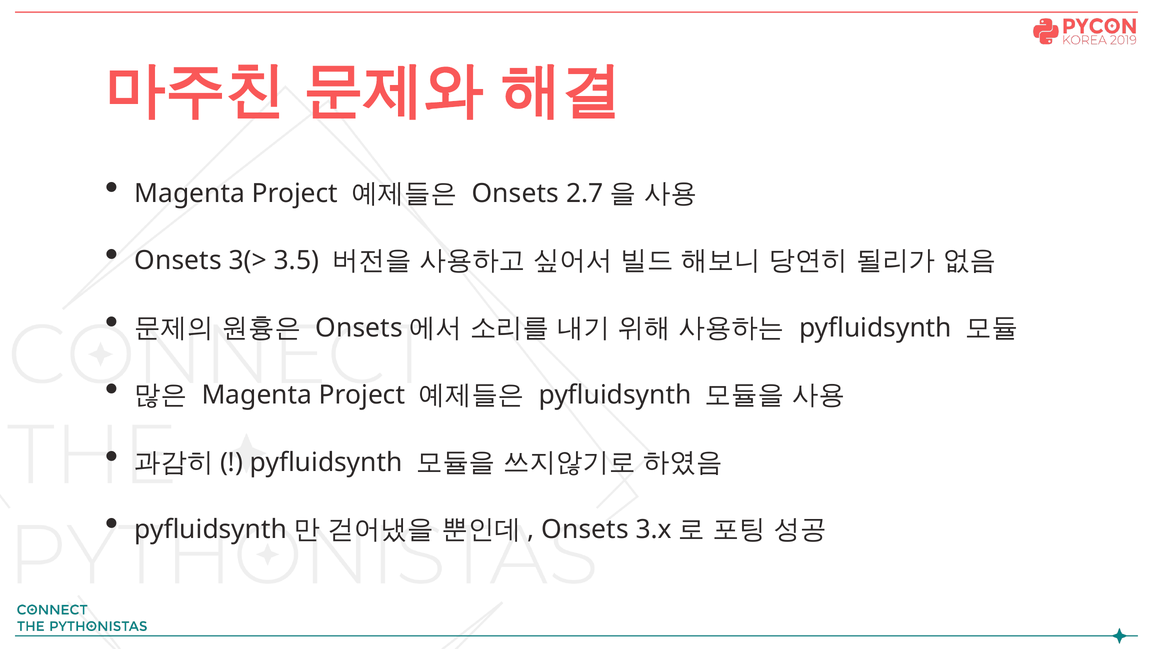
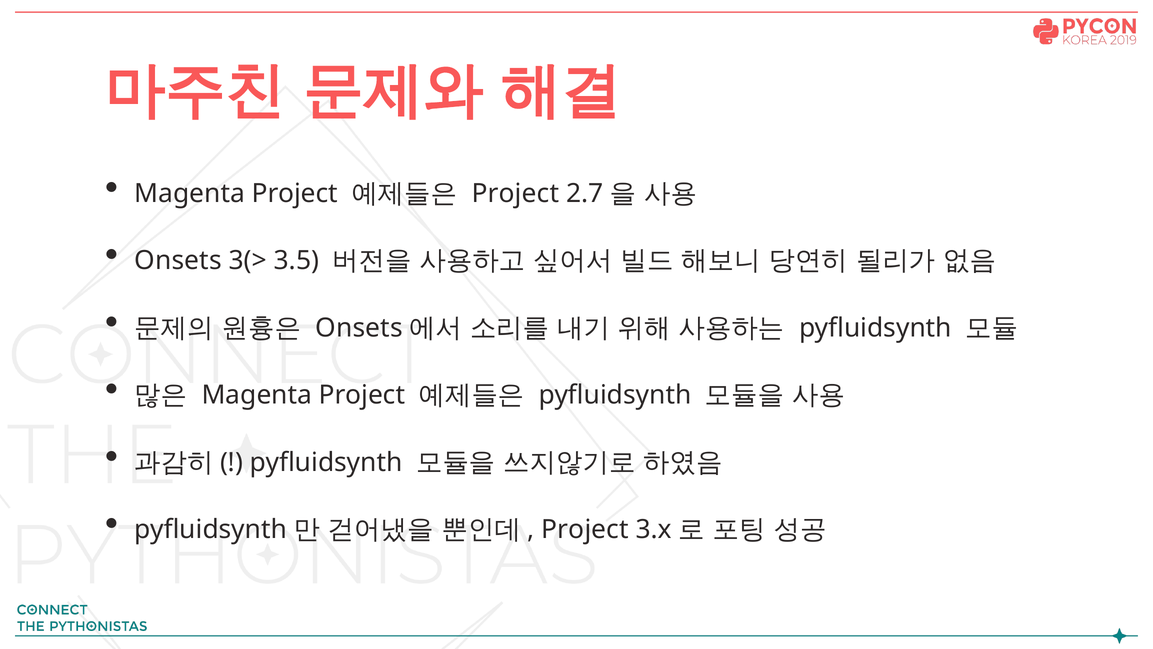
Onsets: Onsets -> Project (515, 193)
Onsets: Onsets -> Project (585, 529)
